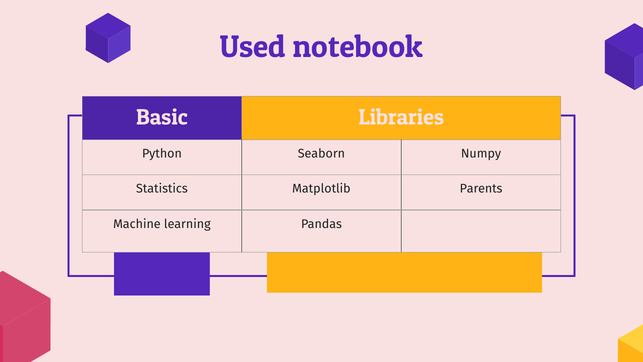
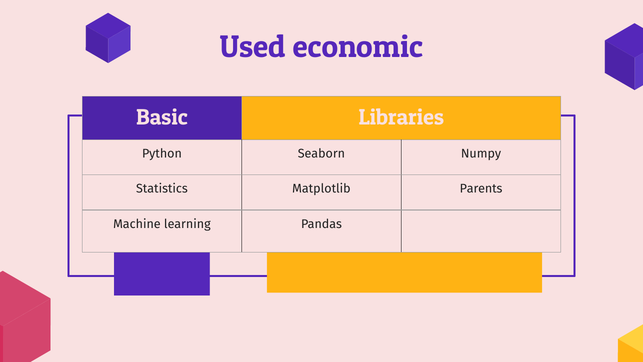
notebook: notebook -> economic (358, 47)
